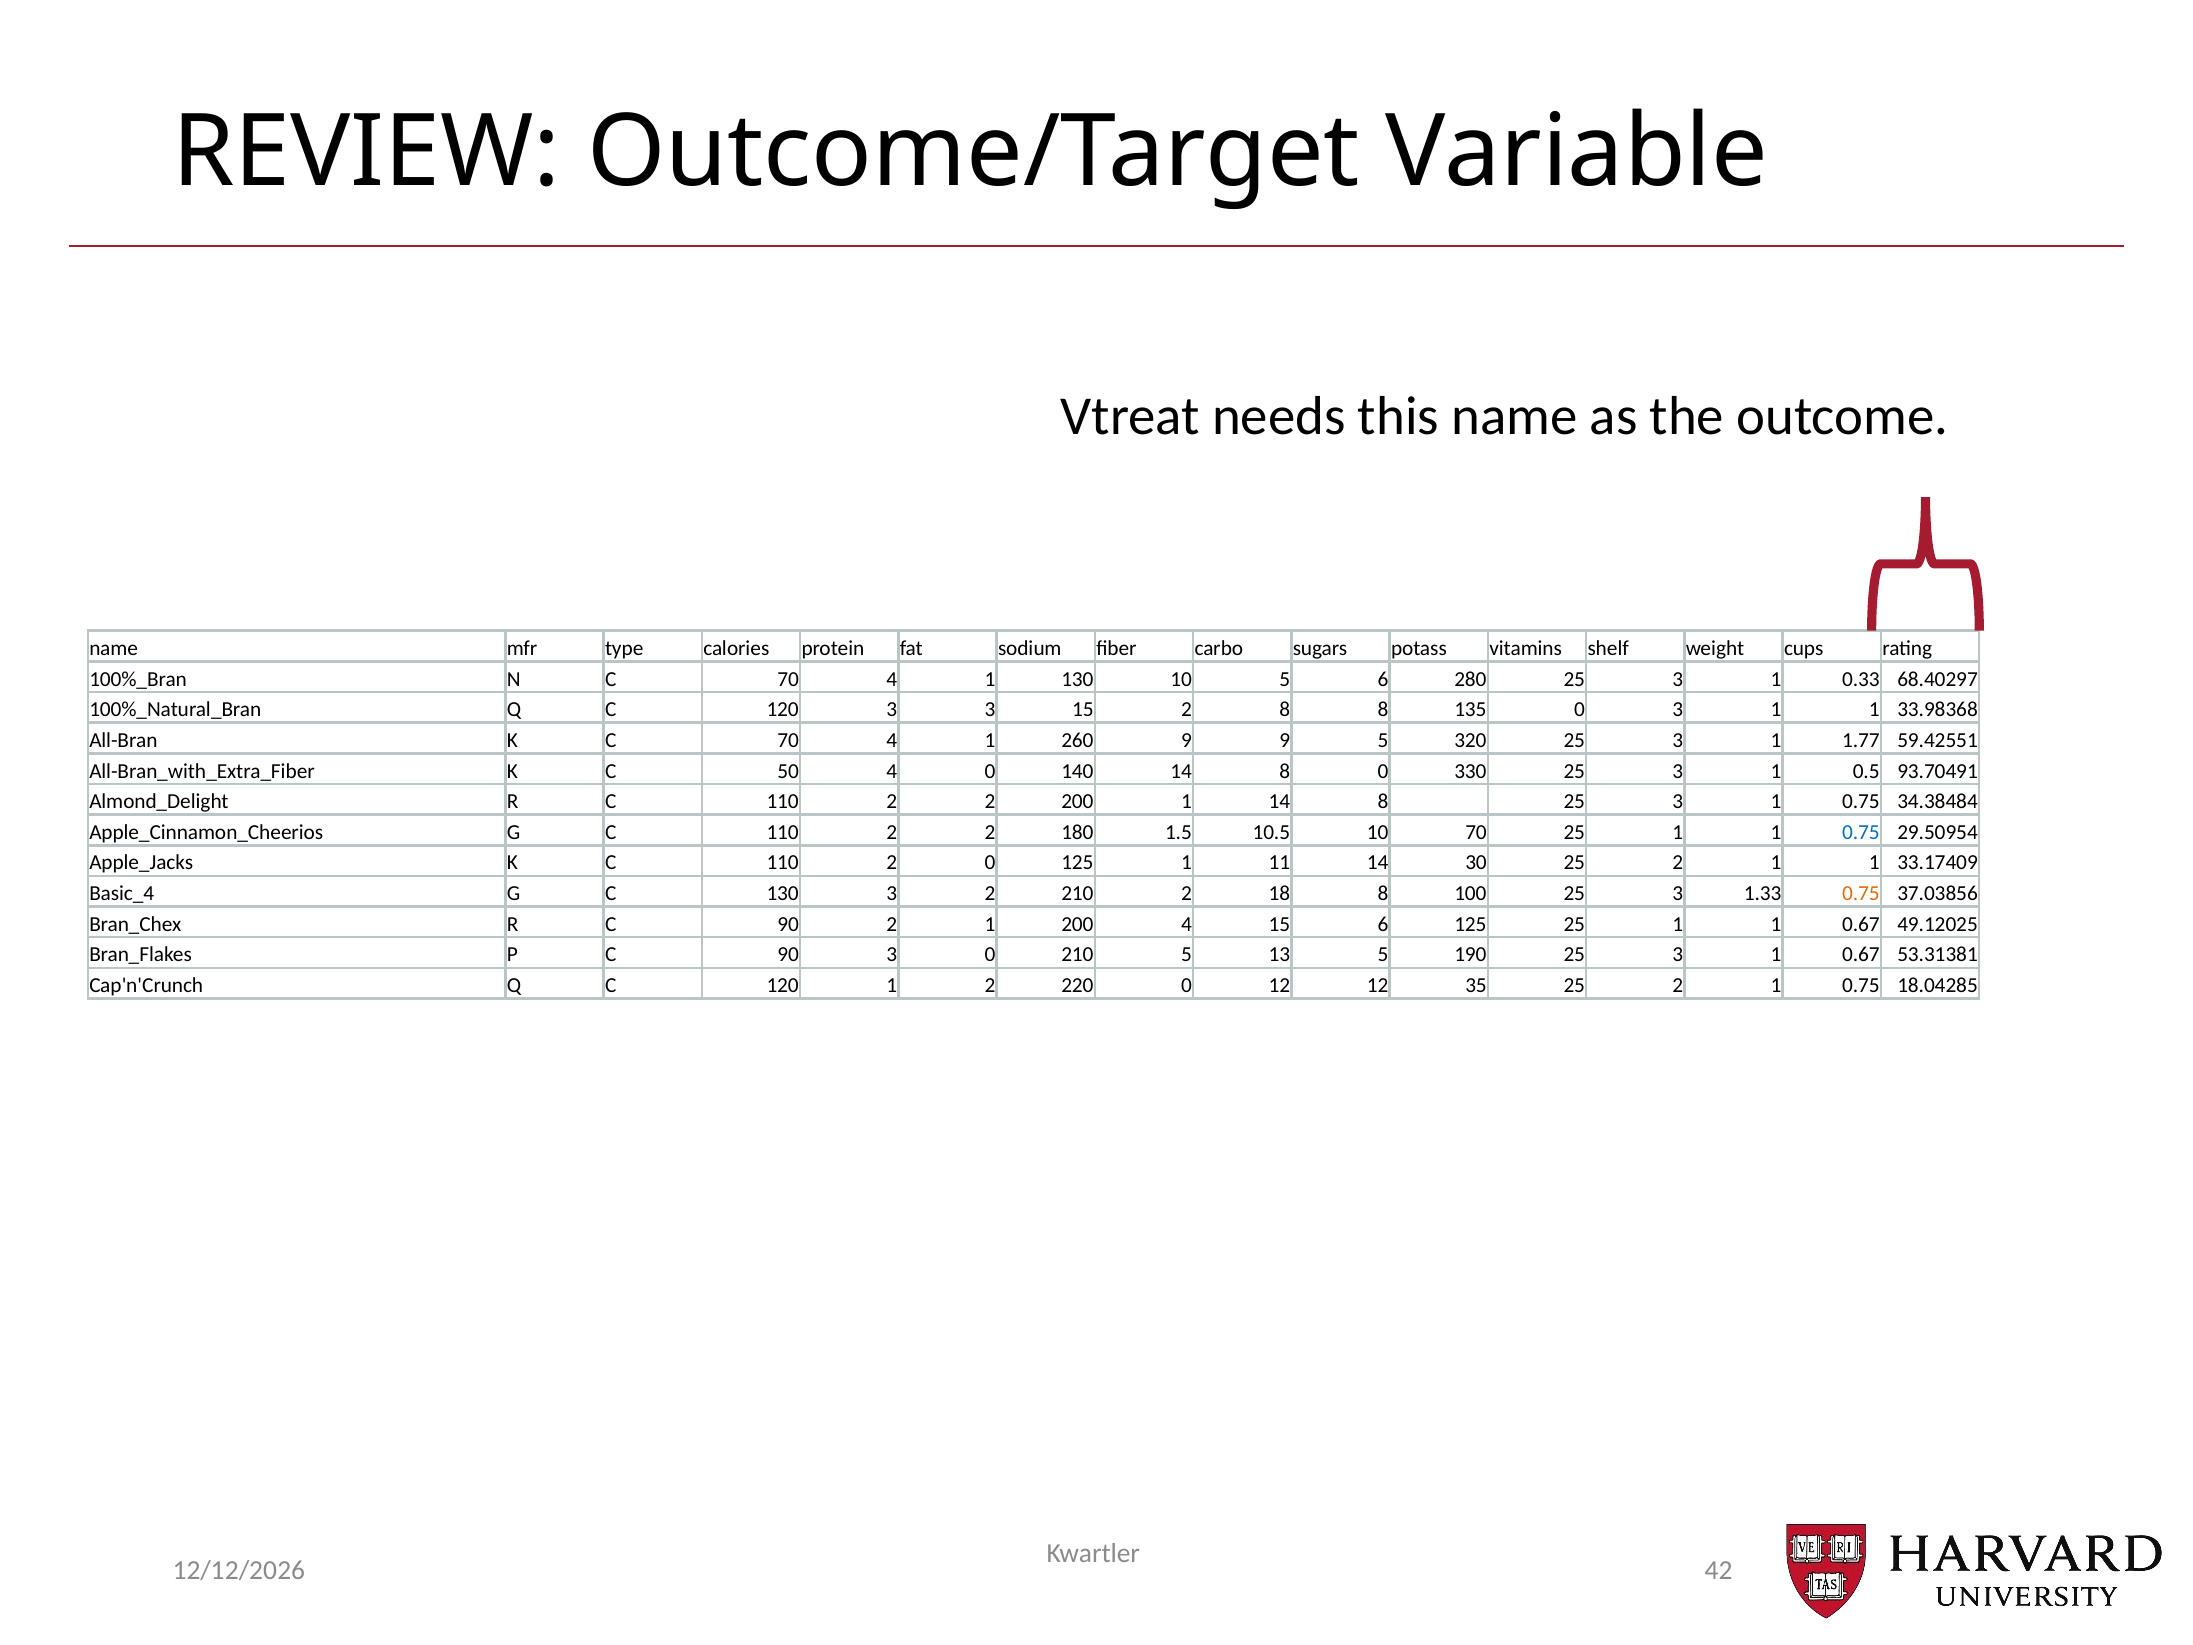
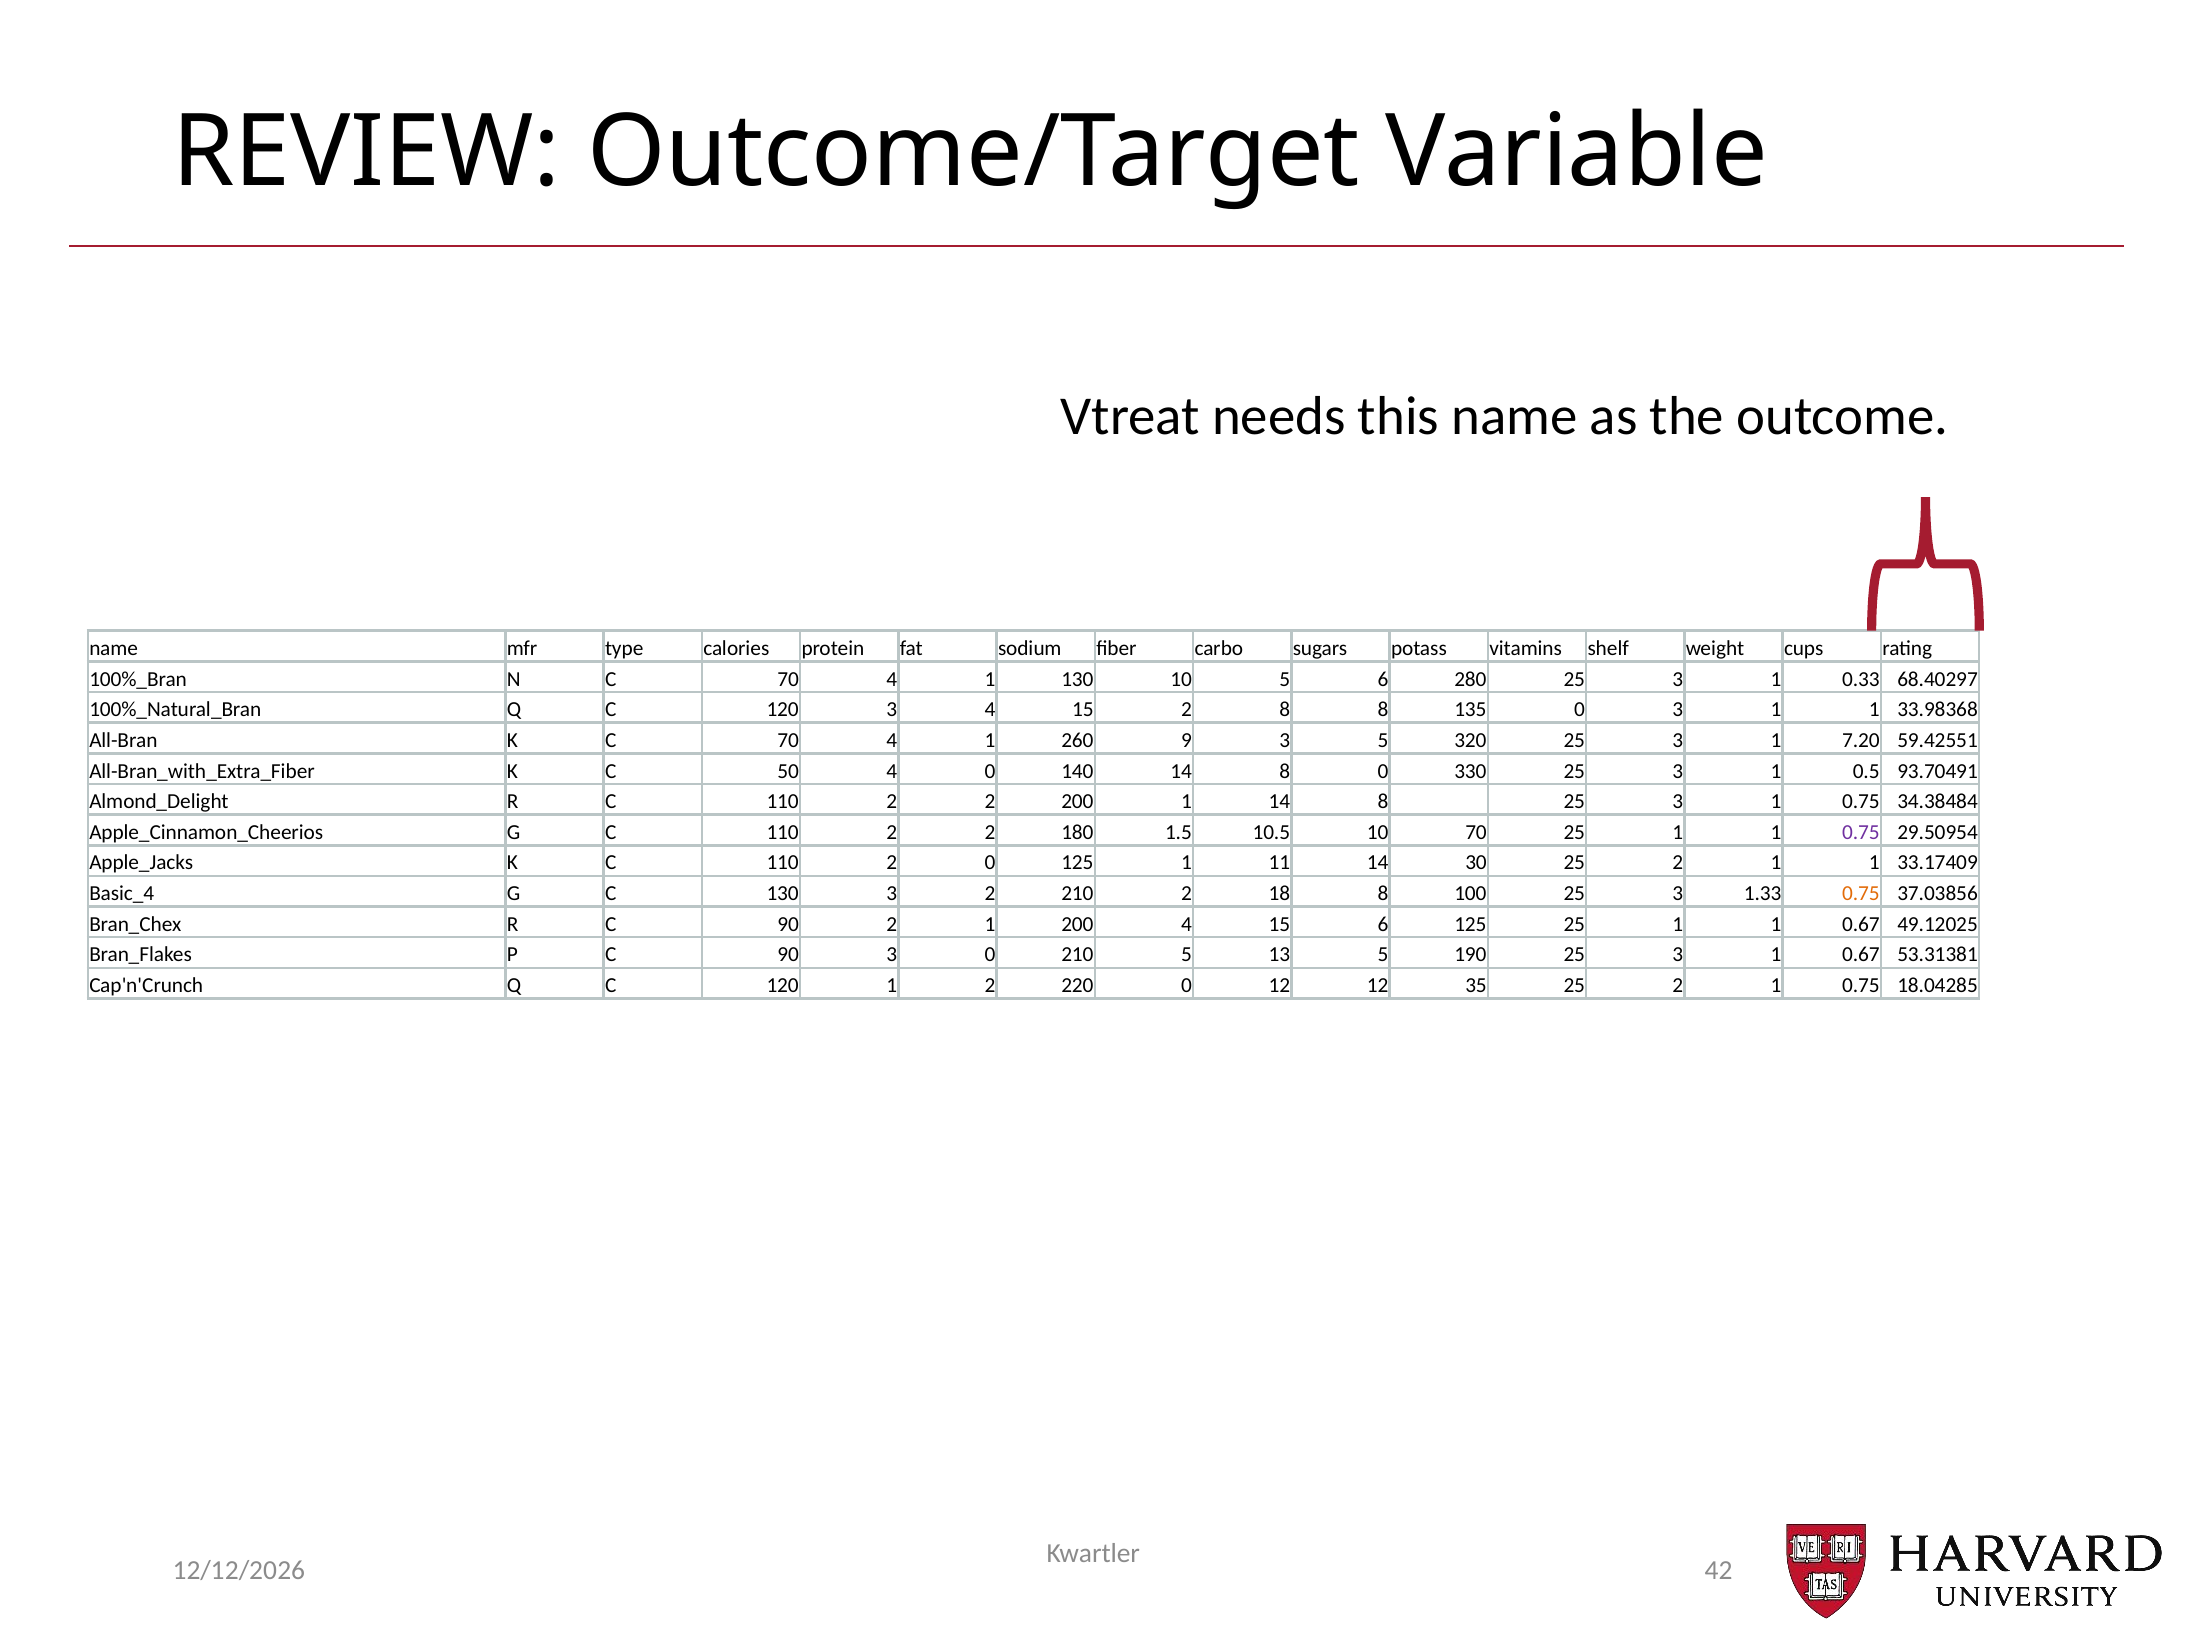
3 3: 3 -> 4 (990, 710)
9 9: 9 -> 3 (1285, 740)
1.77: 1.77 -> 7.20 (1861, 740)
0.75 colour: blue -> purple (1861, 832)
